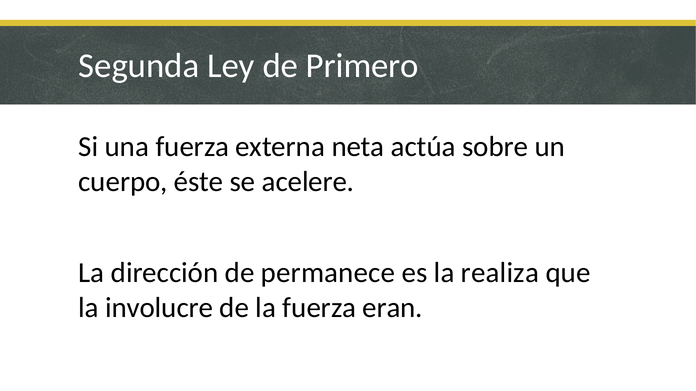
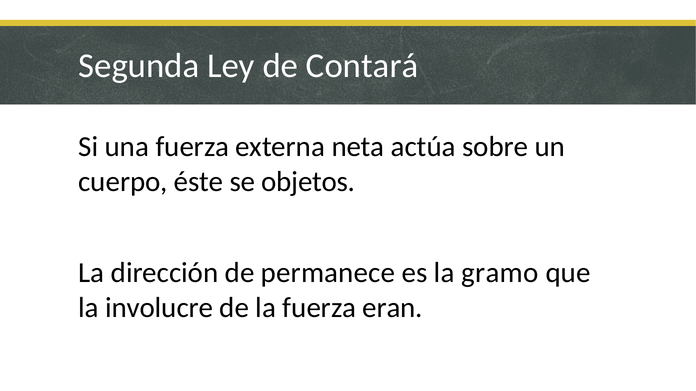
Primero: Primero -> Contará (362, 66)
acelere: acelere -> objetos (308, 182)
realiza: realiza -> gramo (500, 273)
